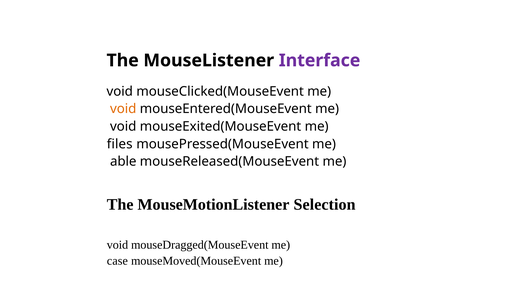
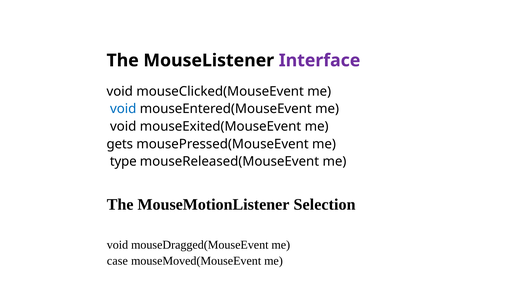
void colour: orange -> blue (123, 109)
files: files -> gets (120, 144)
able: able -> type (123, 161)
